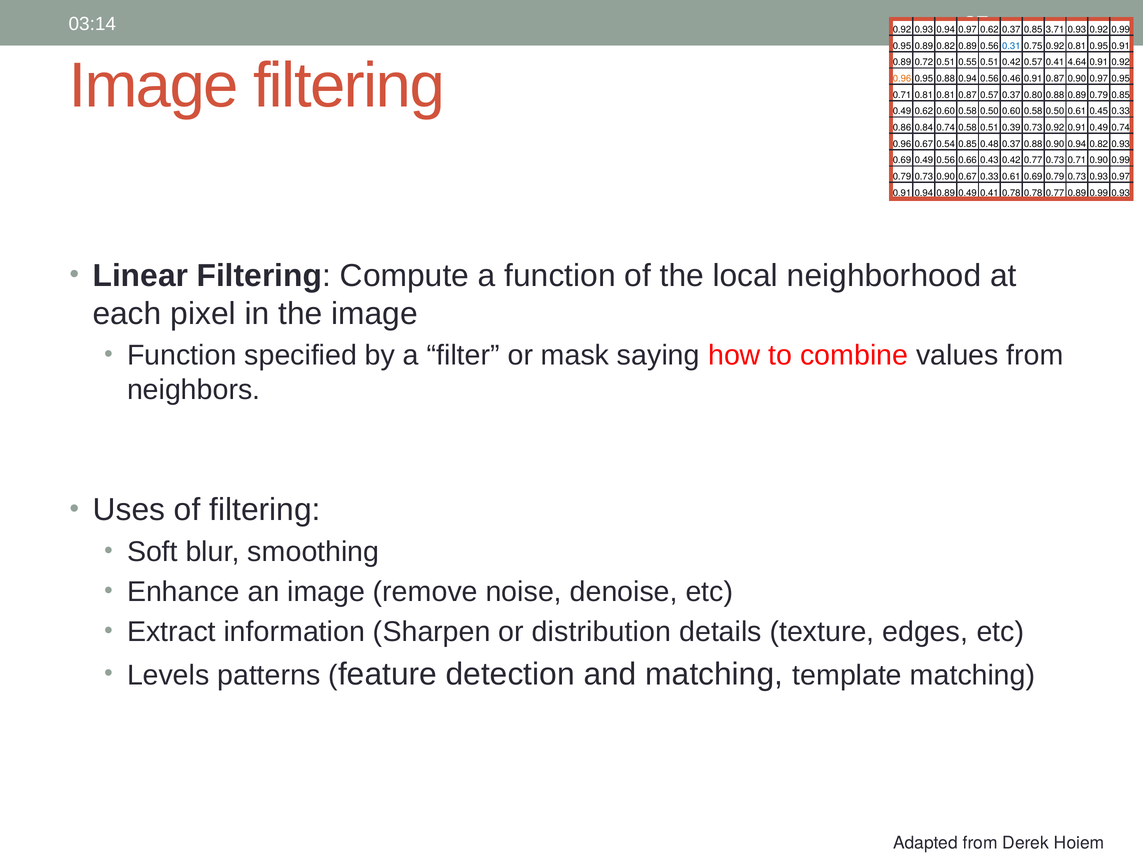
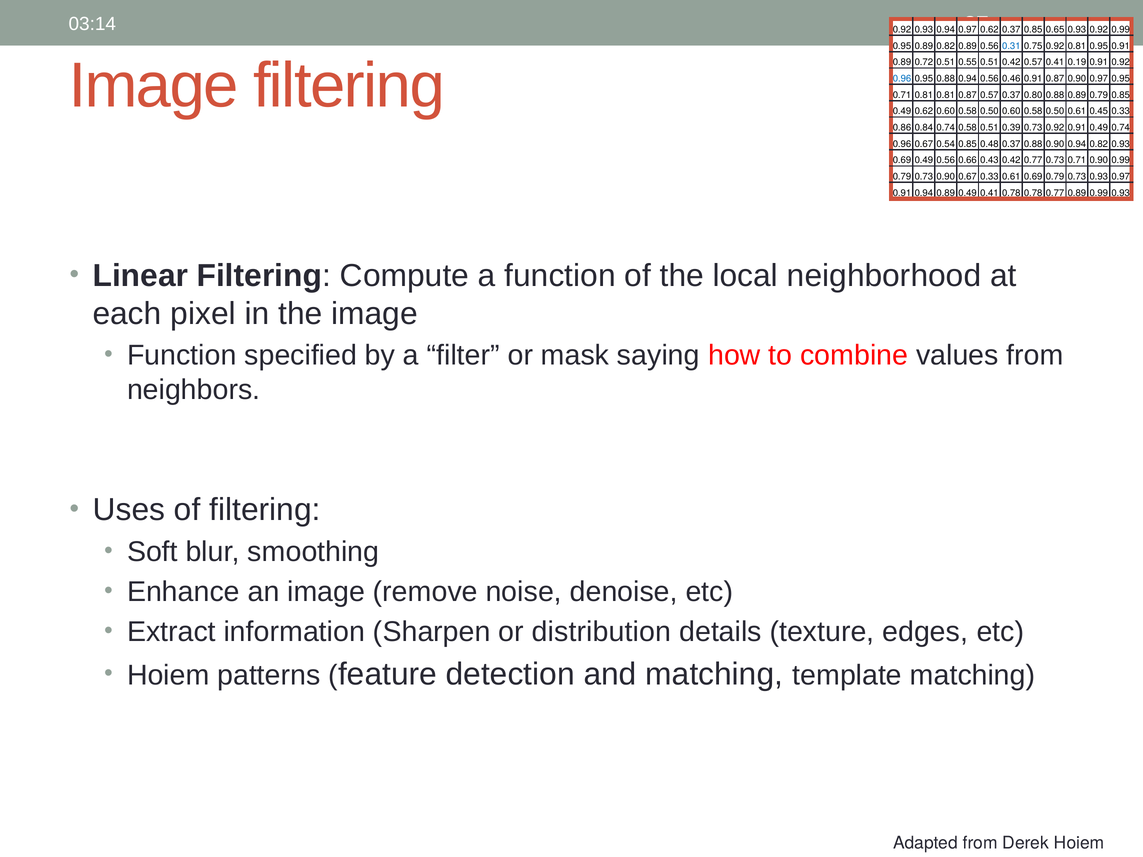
3.71: 3.71 -> 0.65 (1055, 30)
4.64: 4.64 -> 0.19 (1077, 62)
0.96 colour: orange -> blue (902, 79)
Levels: Levels -> Hoiem (168, 676)
